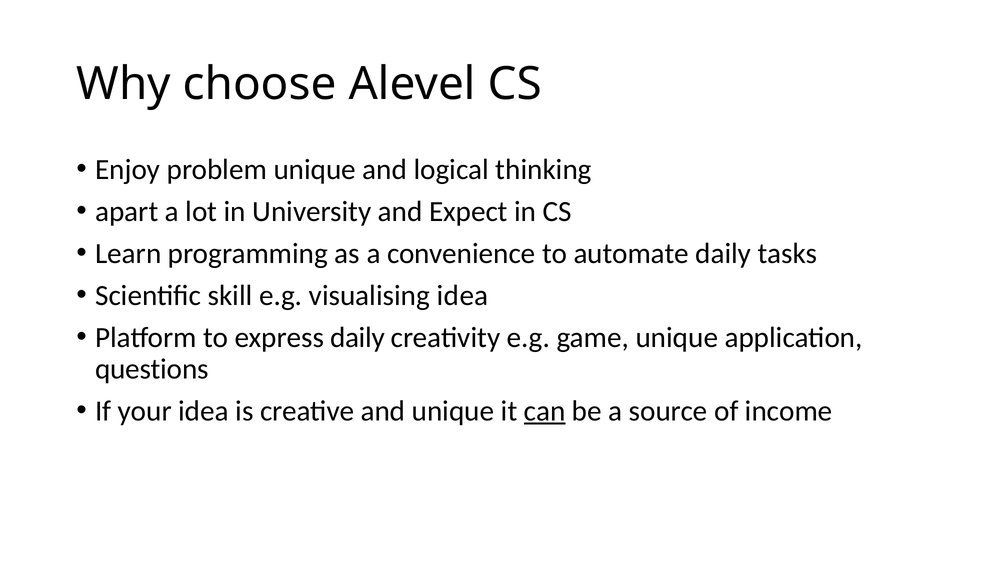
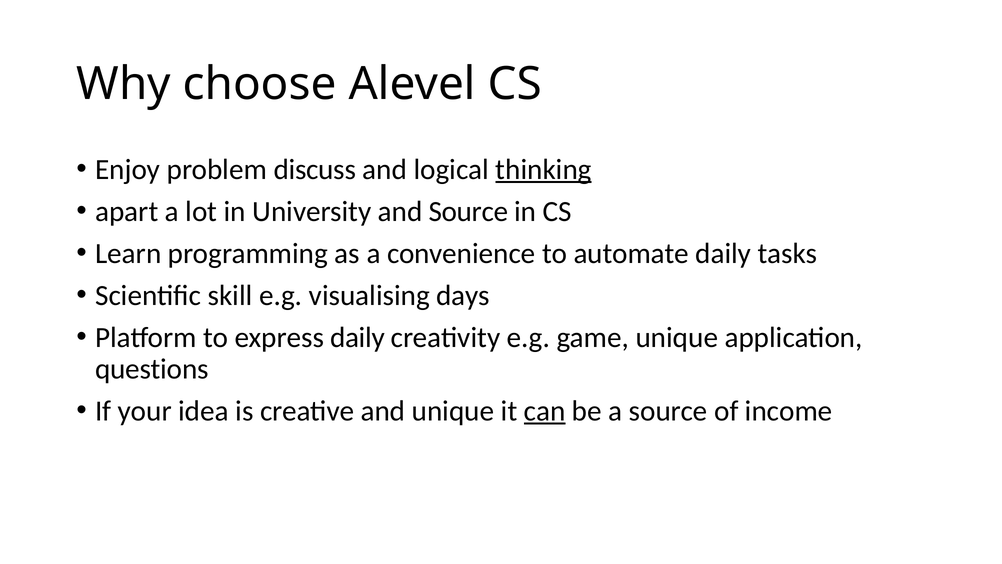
problem unique: unique -> discuss (315, 169)
thinking underline: none -> present (544, 169)
and Expect: Expect -> Source (468, 211)
visualising idea: idea -> days (463, 295)
